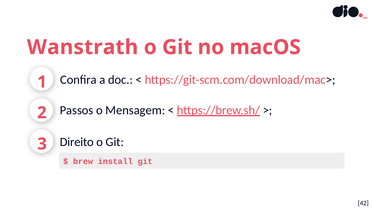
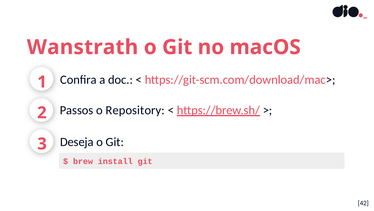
Mensagem: Mensagem -> Repository (135, 110)
Direito: Direito -> Deseja (77, 142)
